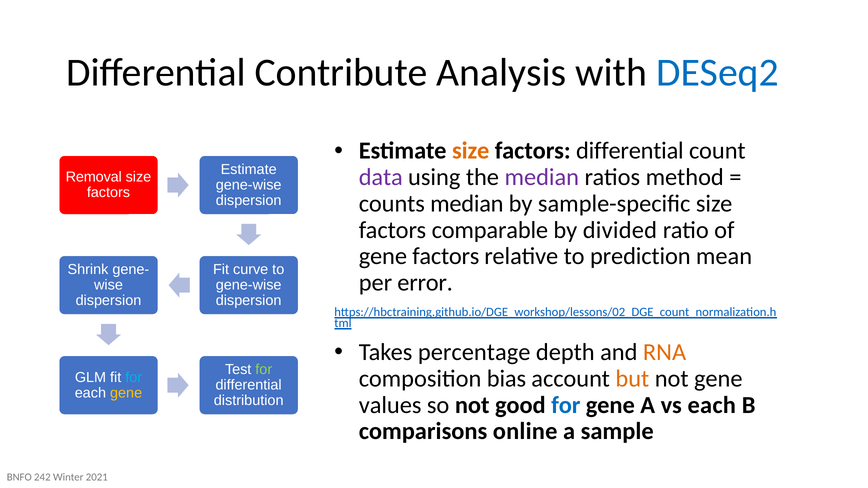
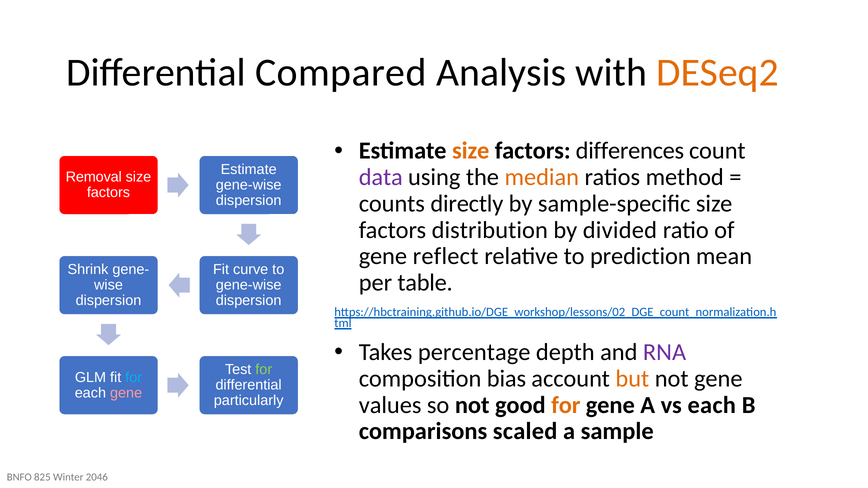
Contribute: Contribute -> Compared (341, 73)
DESeq2 colour: blue -> orange (717, 73)
factors differential: differential -> differences (630, 151)
median colour: purple -> orange (542, 177)
counts median: median -> directly (467, 204)
comparable: comparable -> distribution (490, 230)
gene factors: factors -> reflect (446, 257)
error: error -> table (425, 283)
RNA colour: orange -> purple (665, 352)
gene colour: yellow -> pink (126, 393)
distribution: distribution -> particularly (249, 401)
for colour: blue -> orange (566, 405)
online: online -> scaled (525, 432)
242: 242 -> 825 (42, 477)
2021: 2021 -> 2046 (97, 477)
